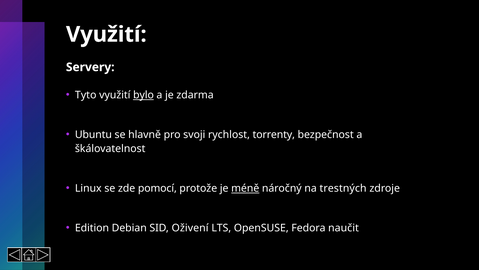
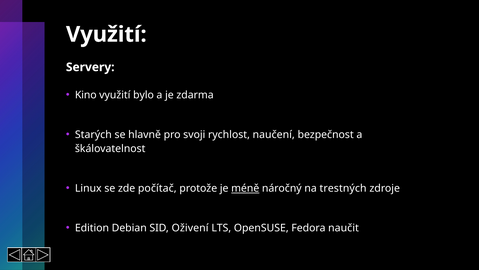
Tyto: Tyto -> Kino (86, 95)
bylo underline: present -> none (144, 95)
Ubuntu: Ubuntu -> Starých (93, 135)
torrenty: torrenty -> naučení (274, 135)
pomocí: pomocí -> počítač (157, 188)
